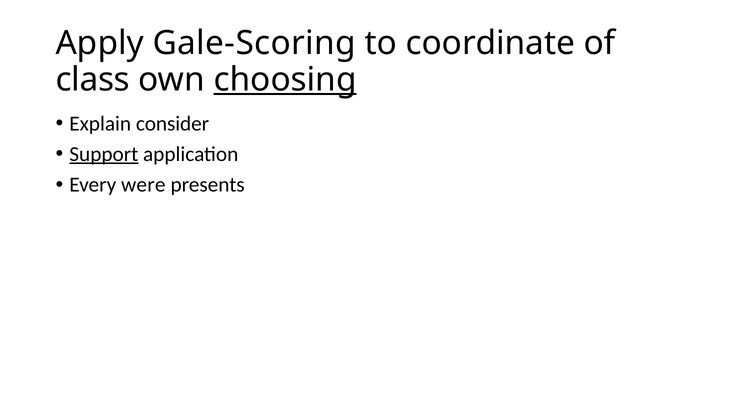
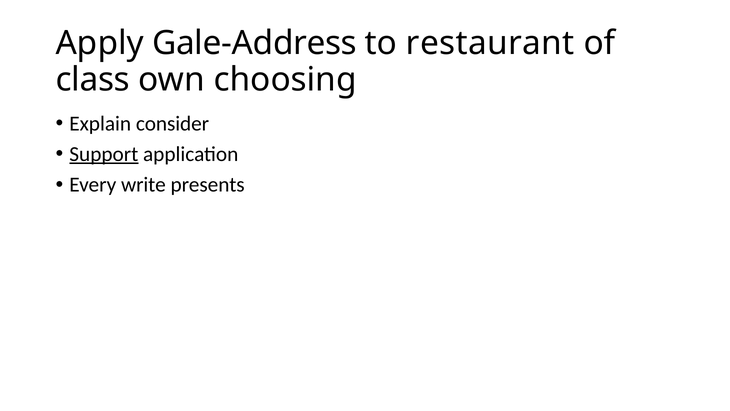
Gale-Scoring: Gale-Scoring -> Gale-Address (255, 43)
coordinate: coordinate -> restaurant (490, 43)
choosing underline: present -> none (285, 79)
were: were -> write (143, 185)
